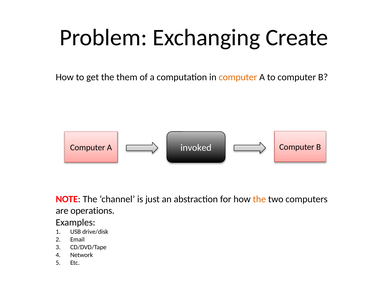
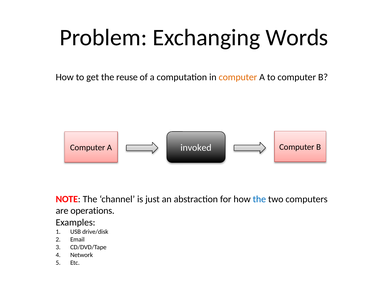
Create: Create -> Words (297, 38)
them: them -> reuse (127, 77)
the colour: orange -> blue (259, 199)
